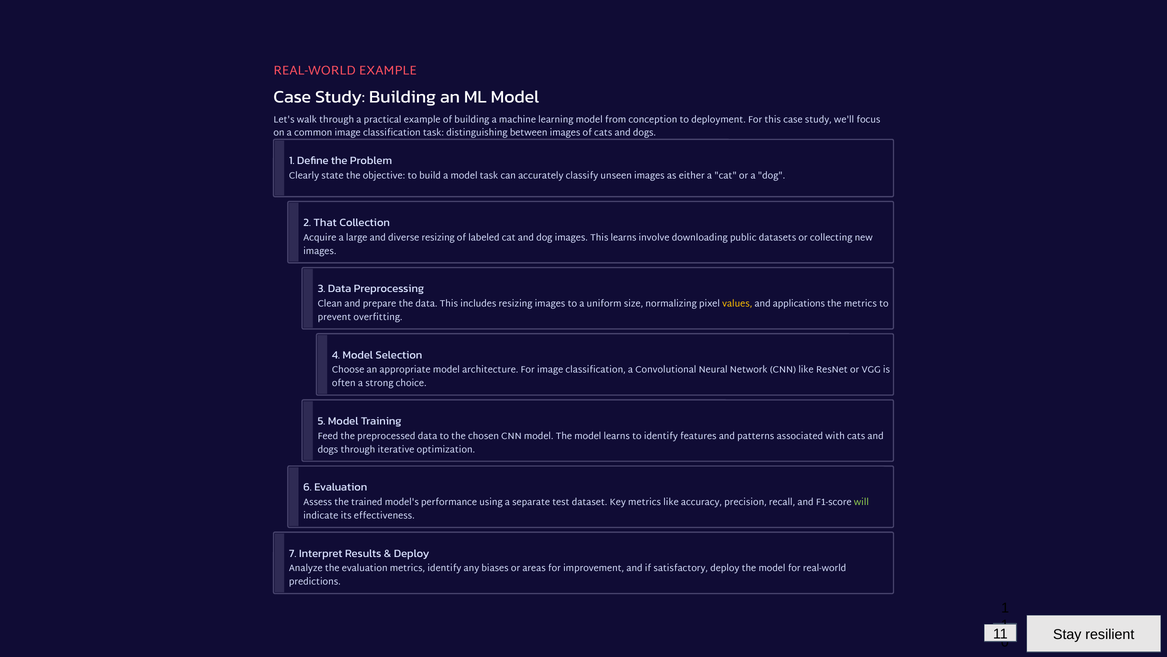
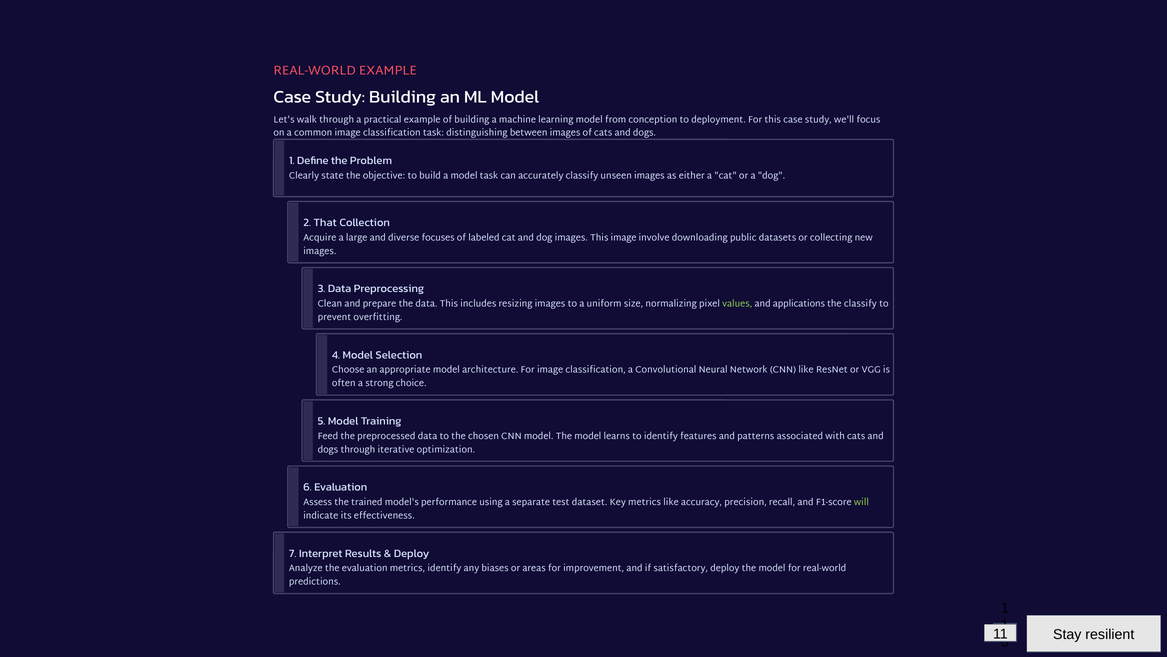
diverse resizing: resizing -> focuses (438, 237)
This learns: learns -> image (624, 237)
values colour: yellow -> light green (737, 304)
the metrics: metrics -> classify (860, 304)
